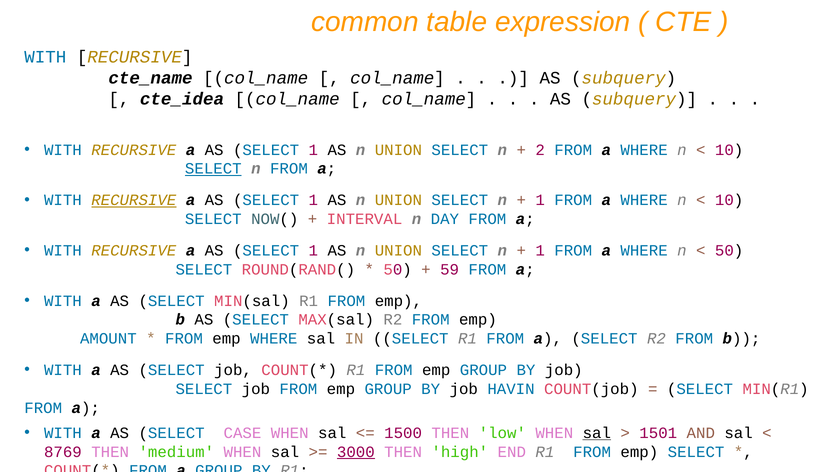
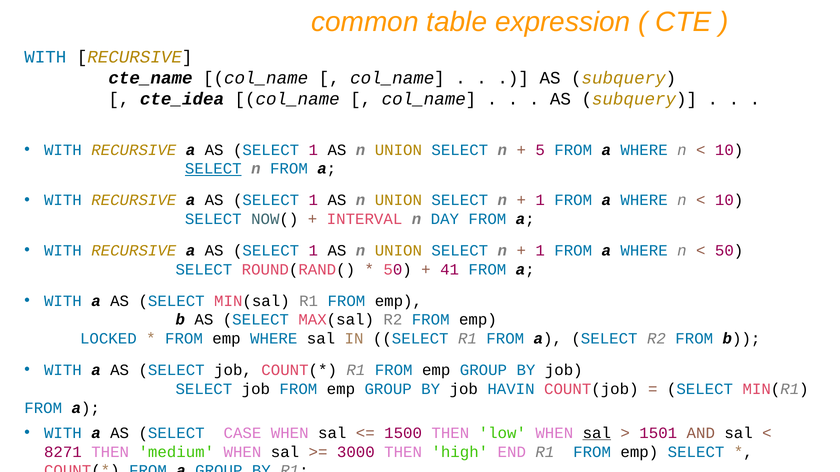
2: 2 -> 5 (540, 150)
RECURSIVE underline: present -> none (134, 200)
59: 59 -> 41 (450, 270)
AMOUNT: AMOUNT -> LOCKED (108, 339)
8769: 8769 -> 8271 (63, 452)
3000 underline: present -> none (356, 452)
